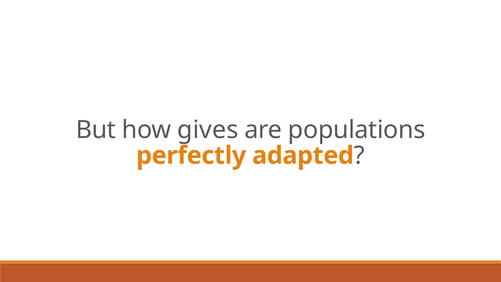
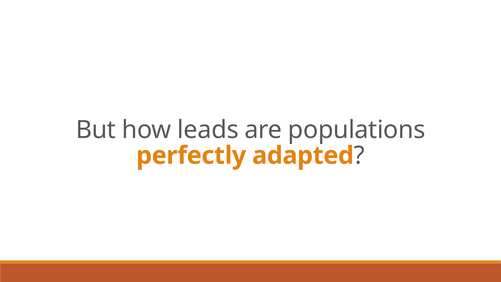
gives: gives -> leads (208, 130)
